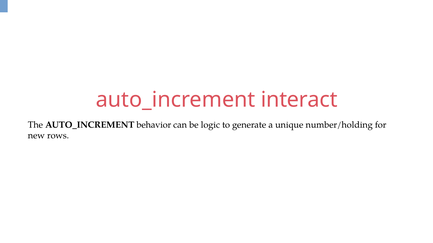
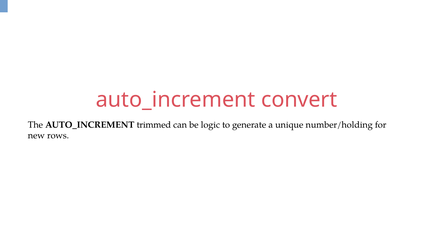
interact: interact -> convert (299, 100)
behavior: behavior -> trimmed (154, 125)
